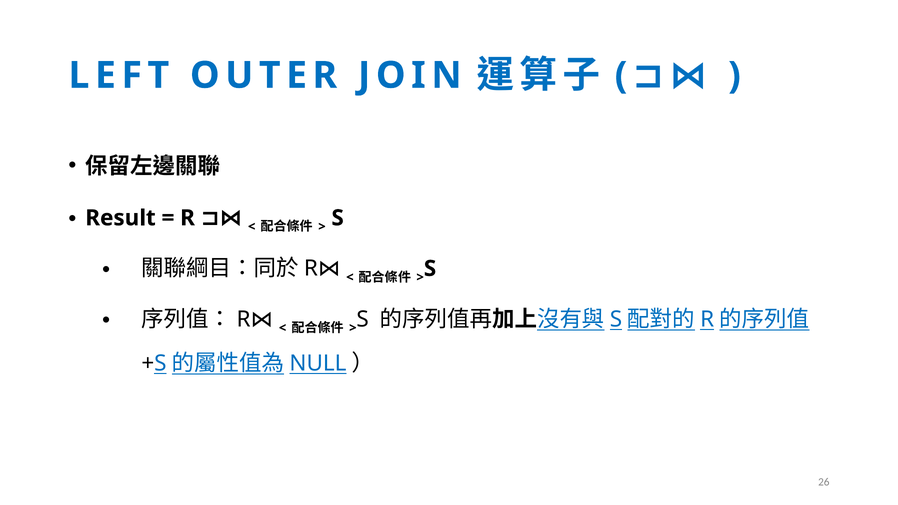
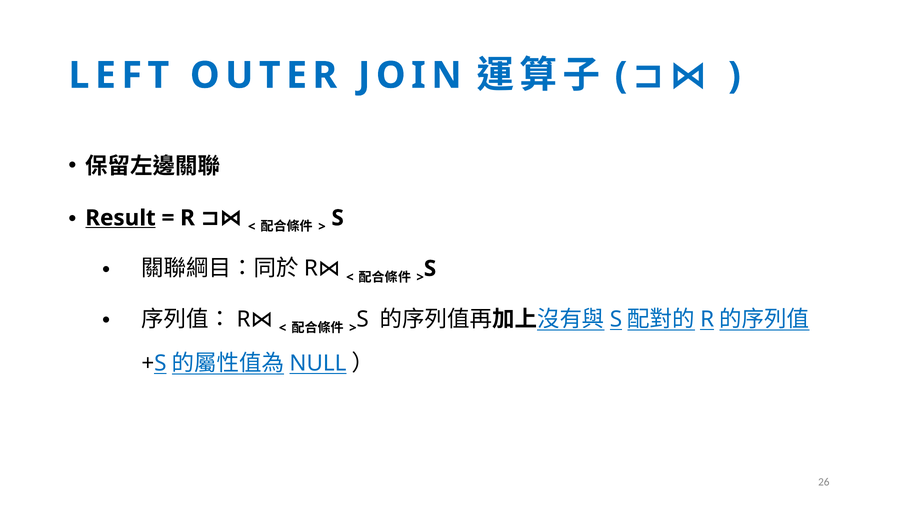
Result underline: none -> present (120, 218)
